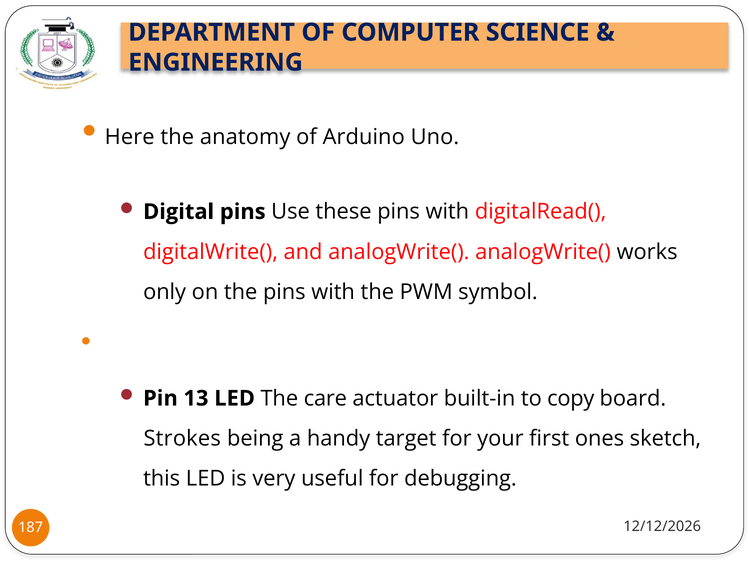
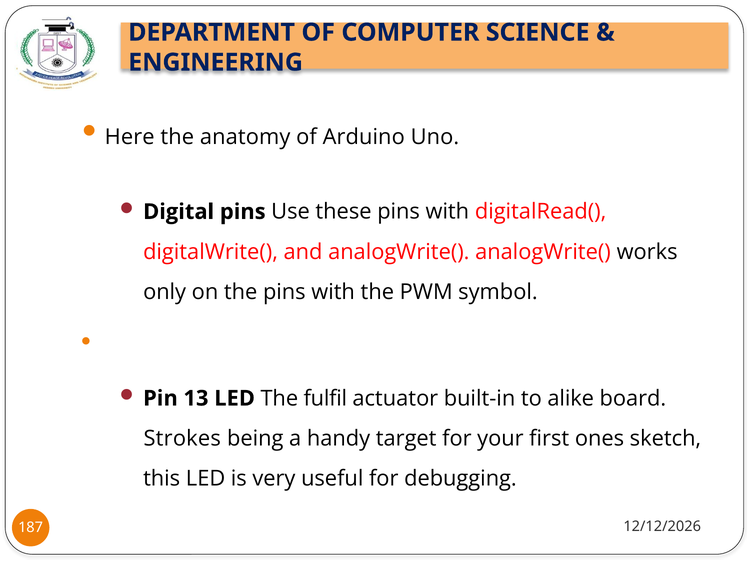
care: care -> fulfil (325, 398)
copy: copy -> alike (571, 398)
